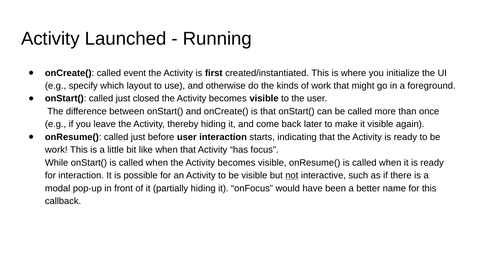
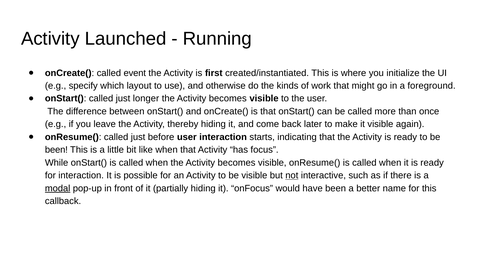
closed: closed -> longer (146, 99)
work: work -> been (56, 150)
modal underline: none -> present (58, 188)
